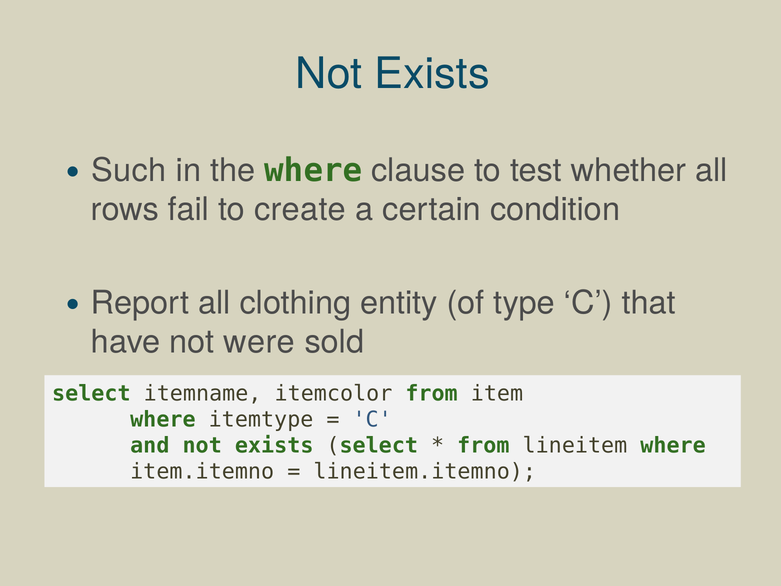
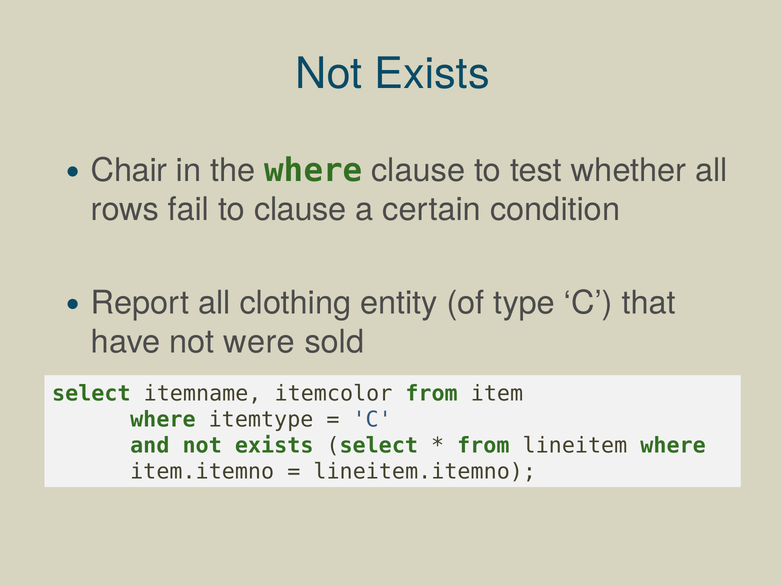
Such: Such -> Chair (129, 170)
to create: create -> clause (300, 209)
